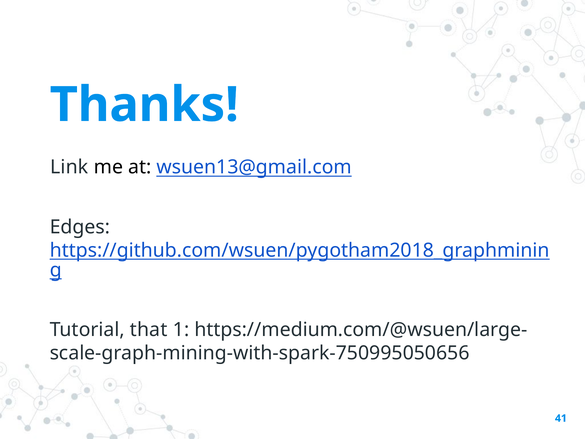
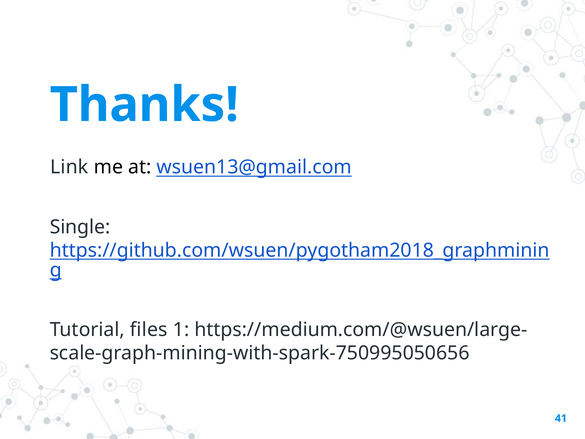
Edges: Edges -> Single (80, 227)
that: that -> files (149, 330)
